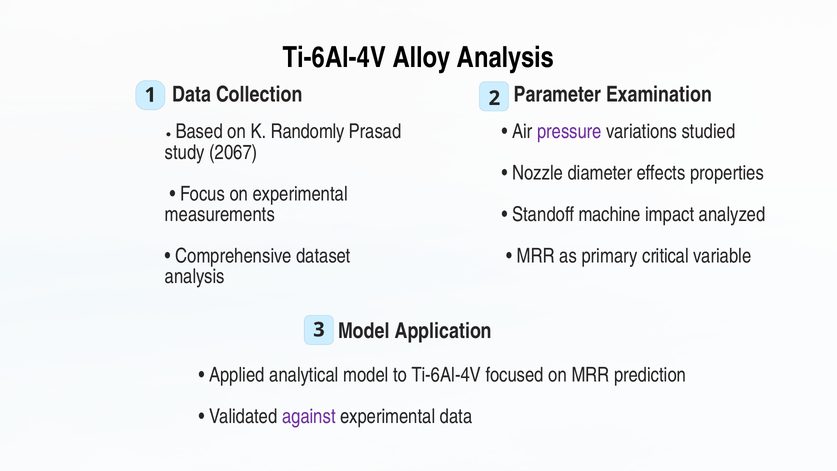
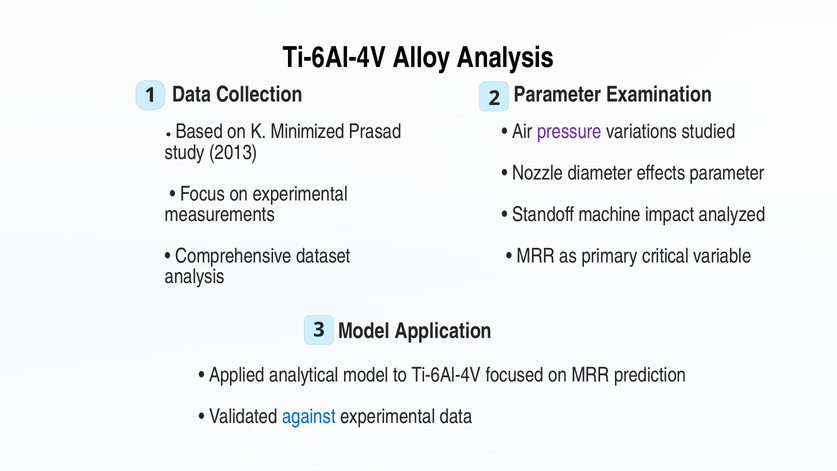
Randomly: Randomly -> Minimized (308, 132)
2067: 2067 -> 2013 (233, 152)
effects properties: properties -> parameter (727, 173)
against colour: purple -> blue (309, 416)
